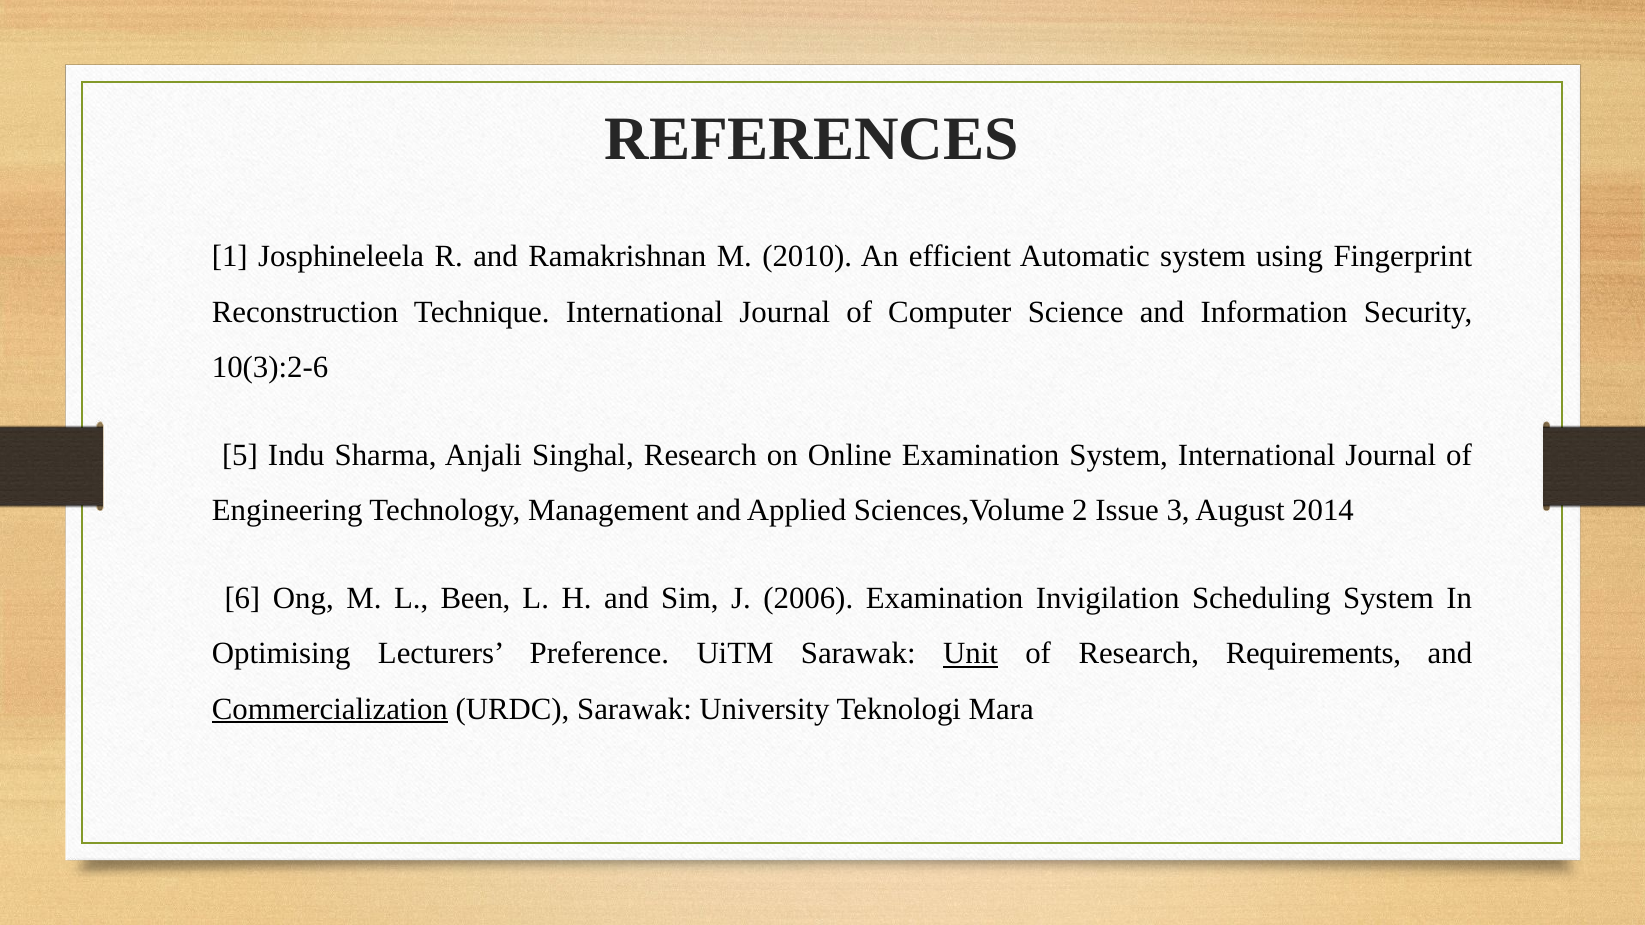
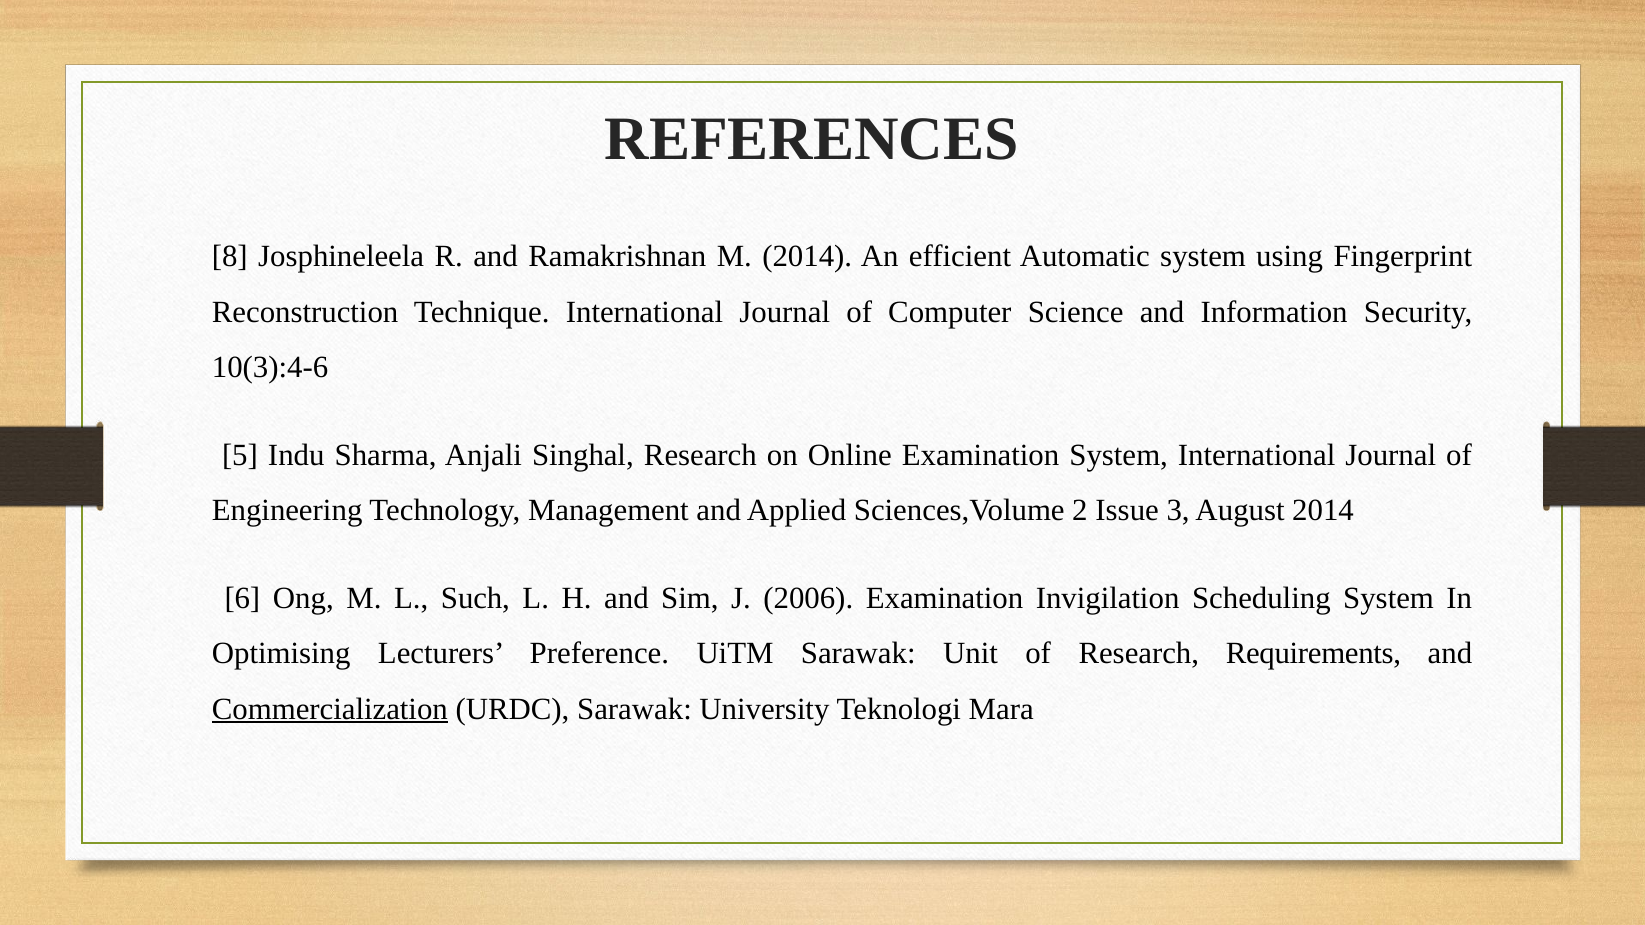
1: 1 -> 8 (230, 256)
M 2010: 2010 -> 2014 (807, 256)
10(3):2-6: 10(3):2-6 -> 10(3):4-6 (270, 367)
Been: Been -> Such (475, 598)
Unit underline: present -> none (970, 654)
